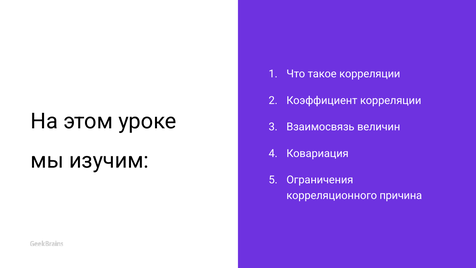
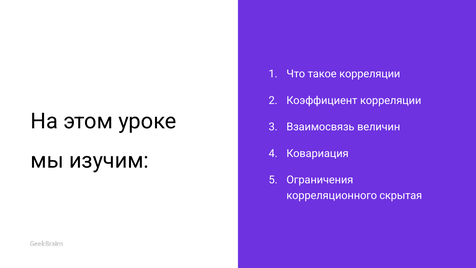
причина: причина -> скрытая (401, 195)
